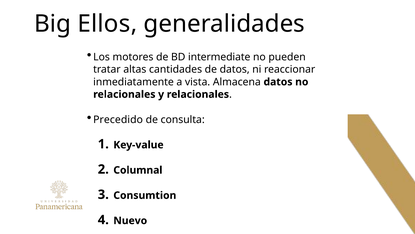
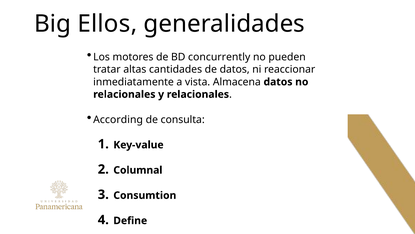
intermediate: intermediate -> concurrently (219, 57)
Precedido: Precedido -> According (118, 119)
Nuevo: Nuevo -> Define (130, 220)
